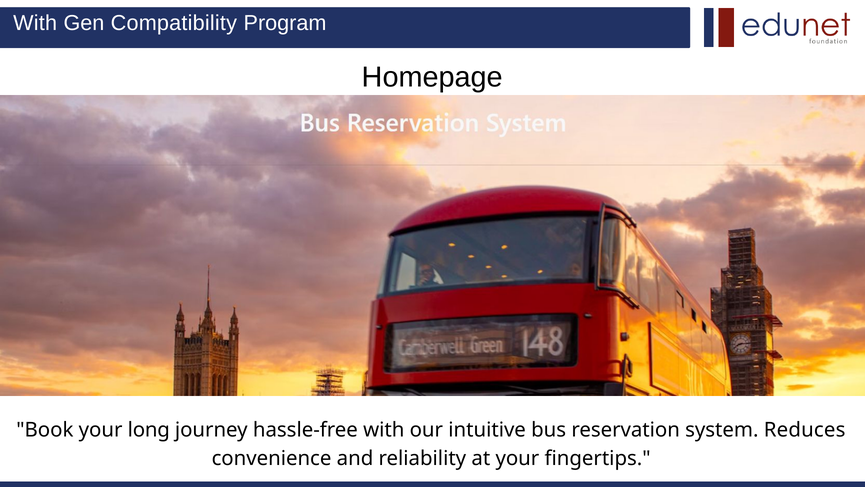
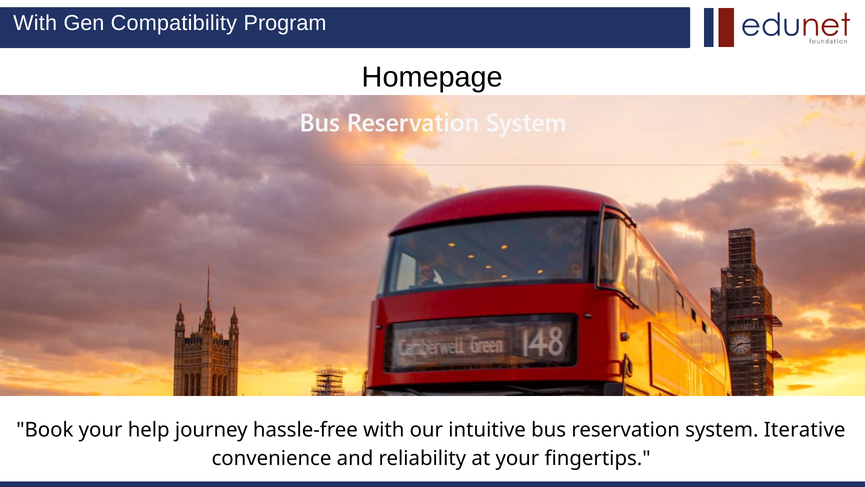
long: long -> help (149, 429)
Reduces: Reduces -> Iterative (805, 429)
